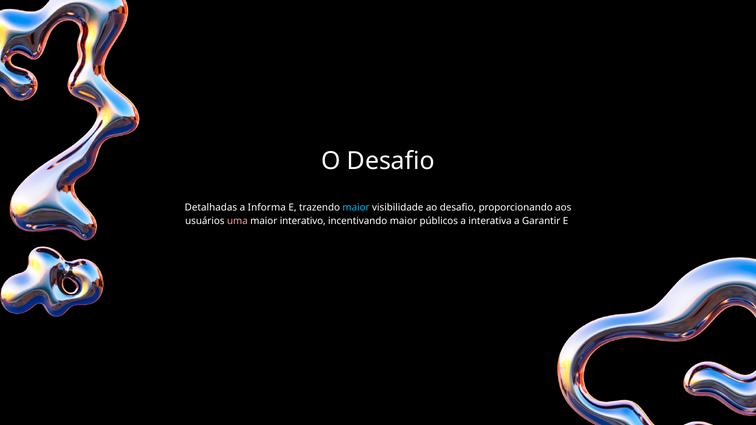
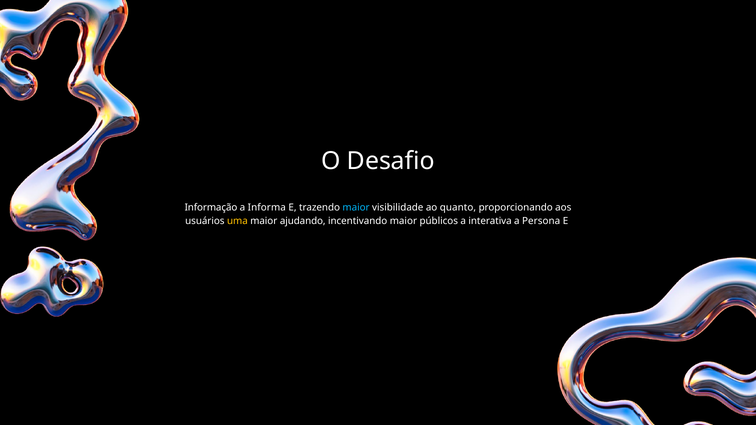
Detalhadas: Detalhadas -> Informação (211, 208)
ao desafio: desafio -> quanto (458, 208)
uma colour: pink -> yellow (237, 221)
interativo: interativo -> ajudando (303, 221)
Garantir: Garantir -> Persona (541, 221)
